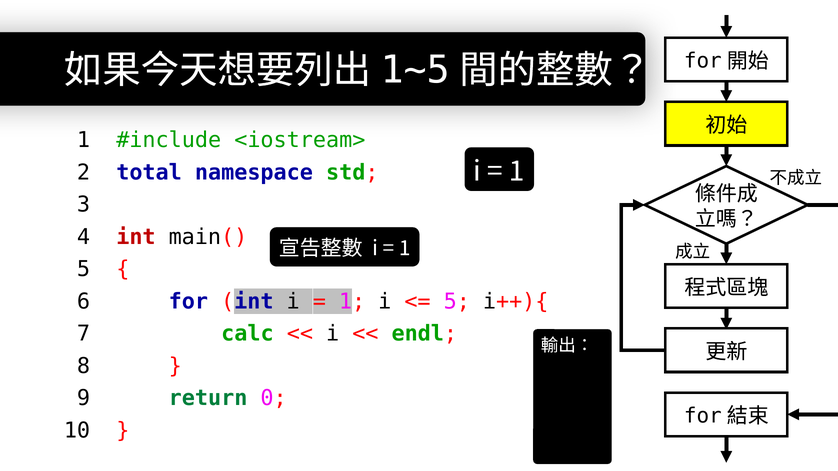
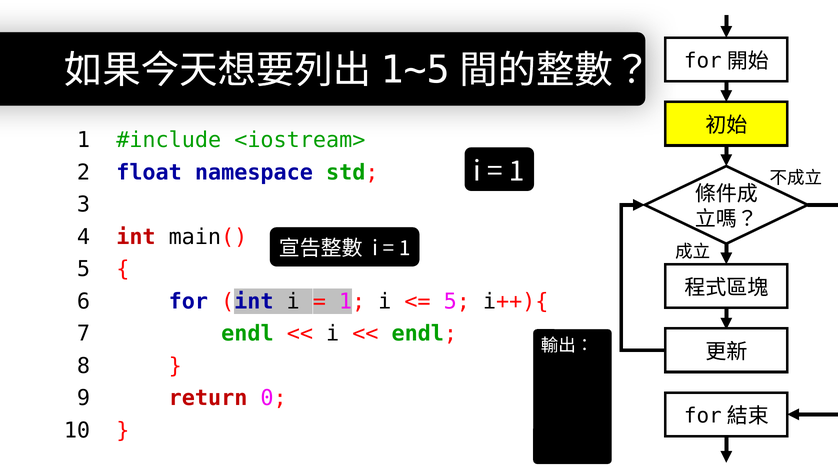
total: total -> float (149, 173)
7 calc: calc -> endl (247, 334)
return colour: green -> red (208, 399)
